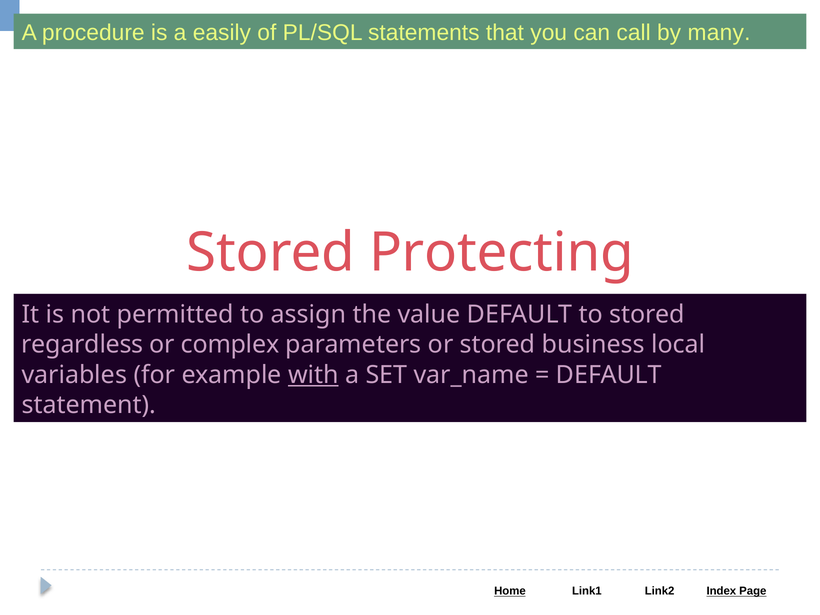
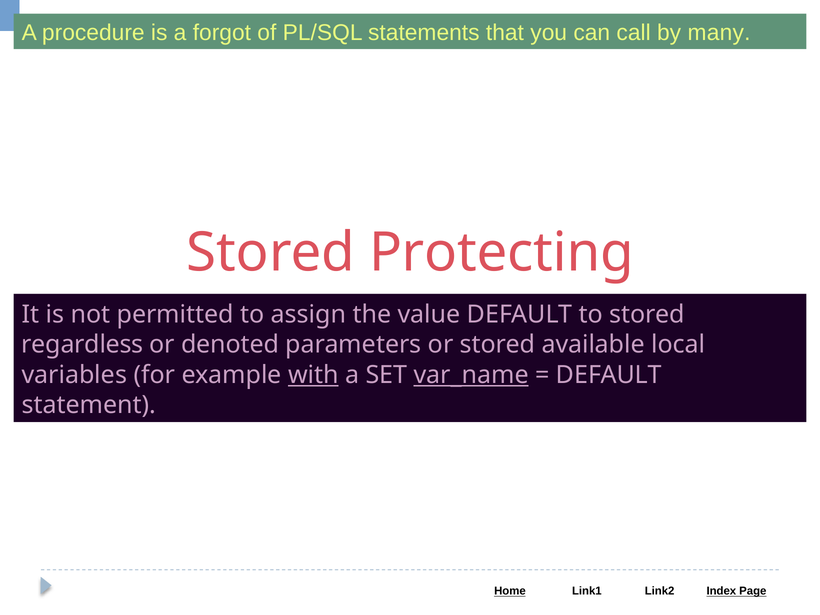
easily: easily -> forgot (222, 33)
complex: complex -> denoted (230, 345)
business: business -> available (593, 345)
var_name underline: none -> present (471, 375)
